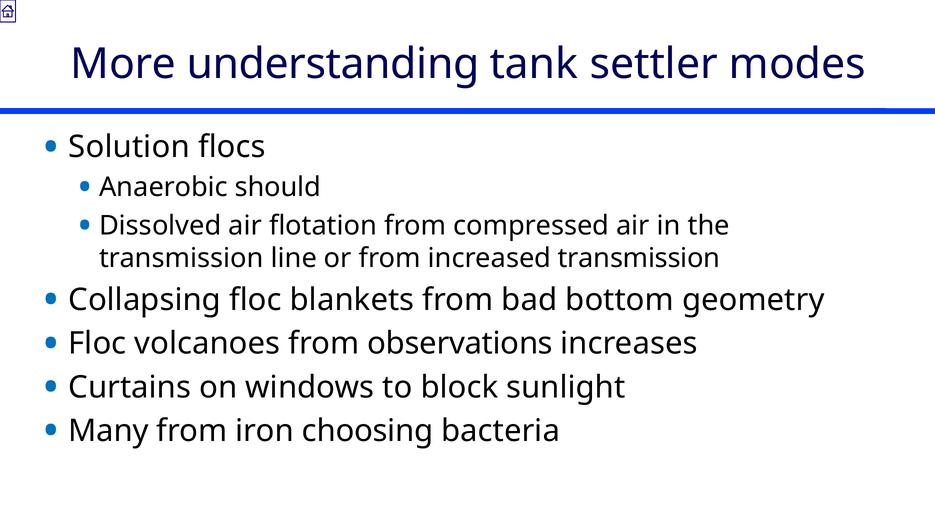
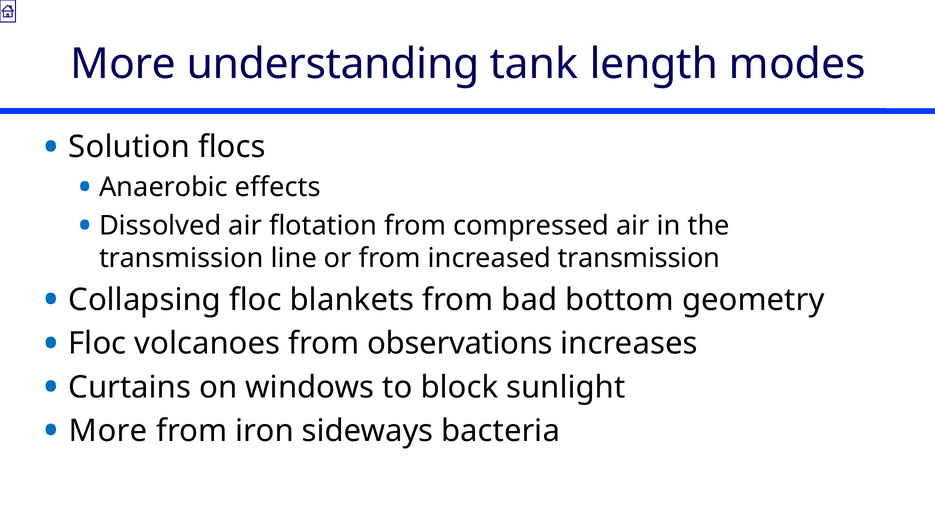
settler: settler -> length (654, 64)
should: should -> effects (278, 187)
Many: Many -> More (108, 431)
choosing: choosing -> sideways (368, 431)
